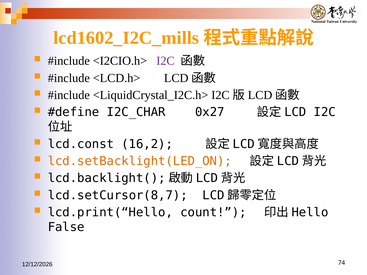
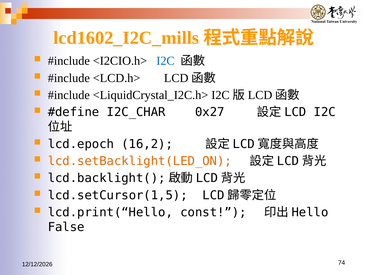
I2C colour: purple -> blue (165, 61)
lcd.const: lcd.const -> lcd.epoch (81, 144)
lcd.setCursor(8,7: lcd.setCursor(8,7 -> lcd.setCursor(1,5 (118, 195)
count: count -> const (213, 213)
